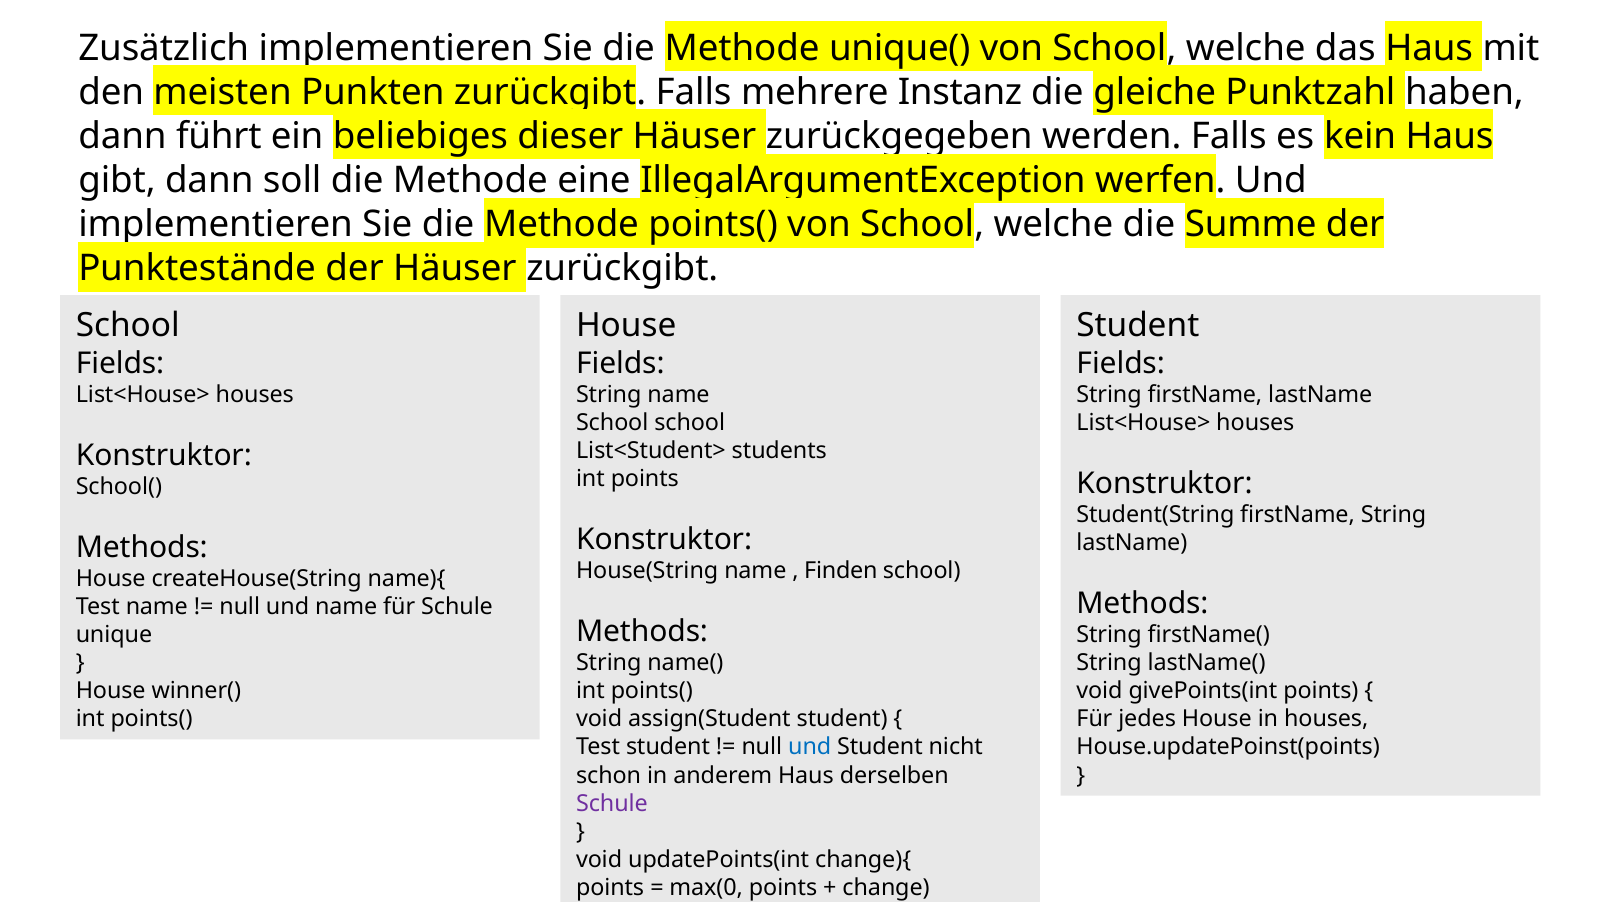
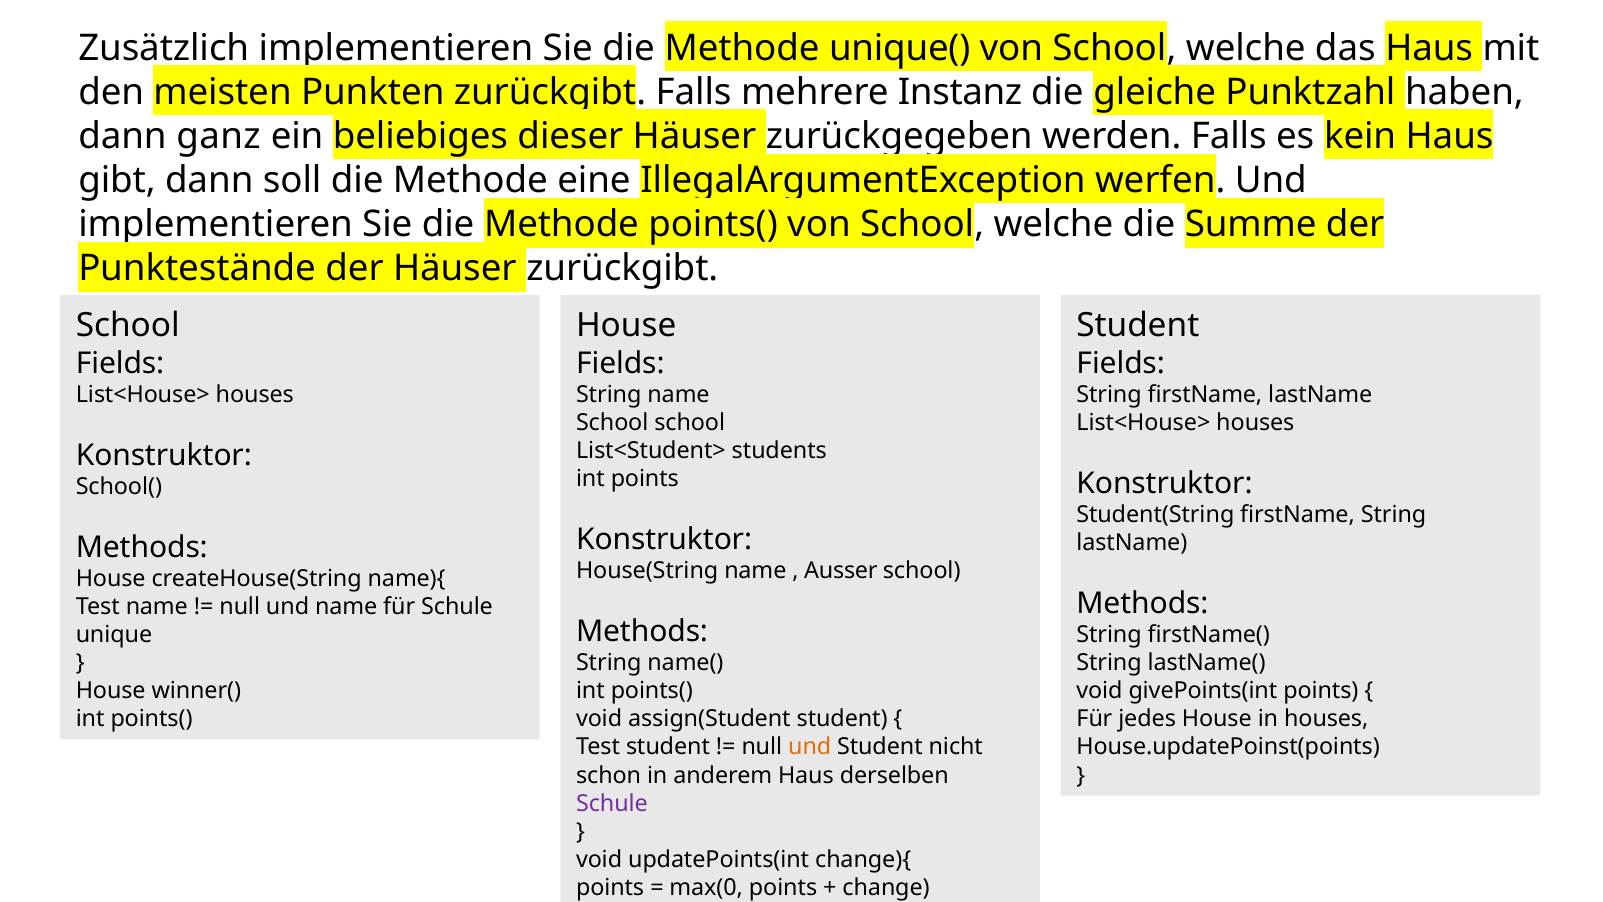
führt: führt -> ganz (218, 137)
Finden: Finden -> Ausser (841, 571)
und colour: blue -> orange (810, 747)
